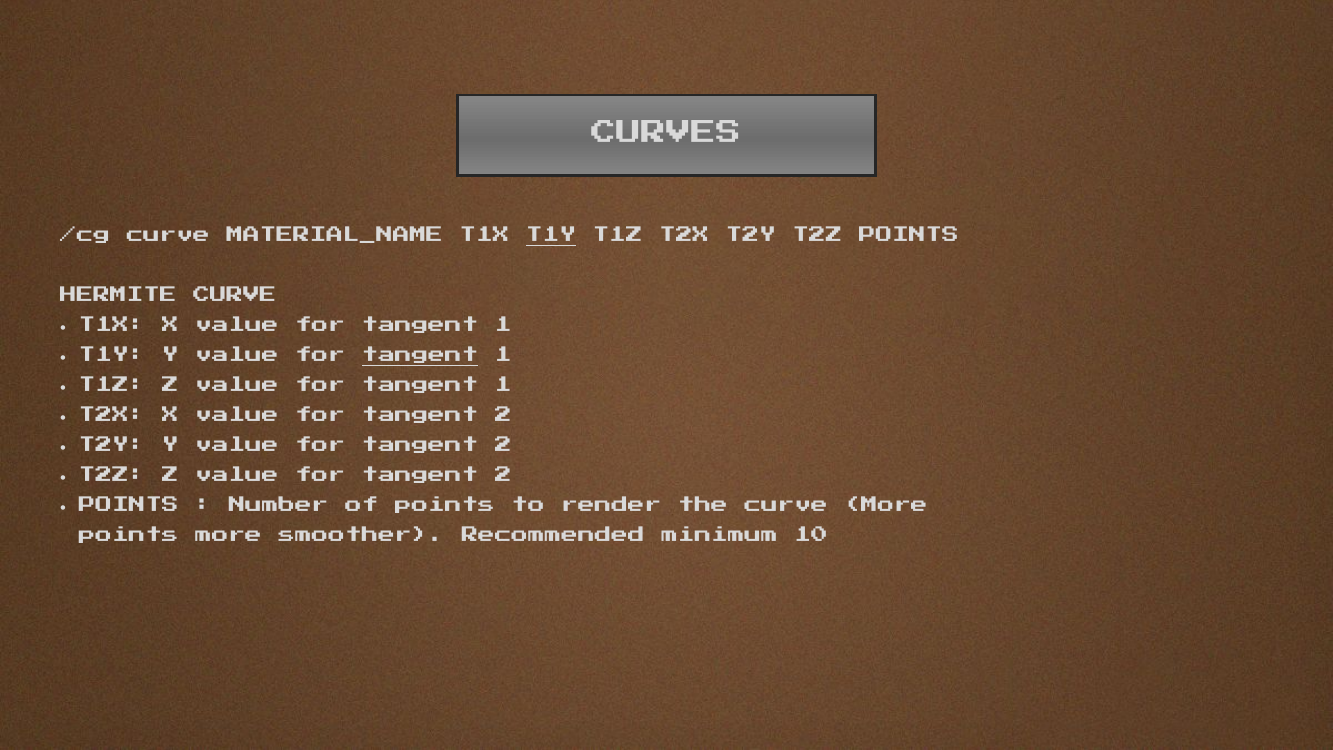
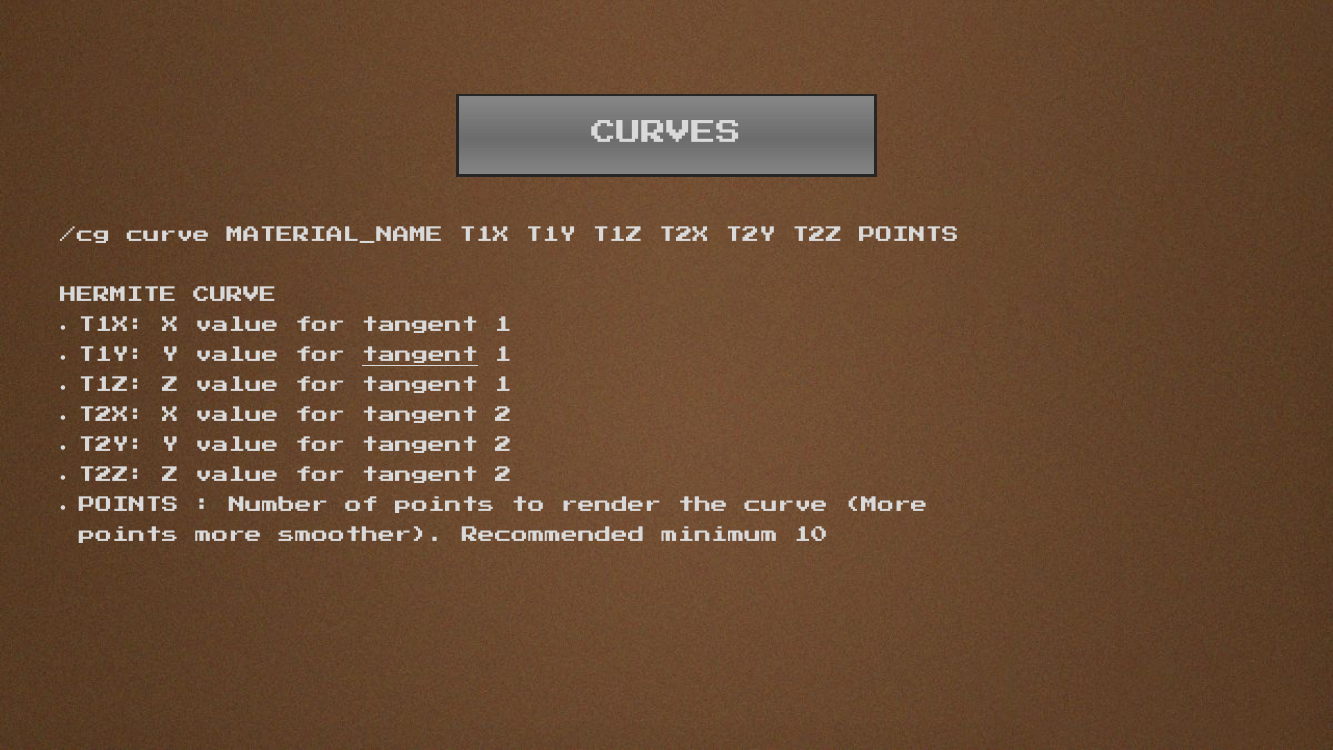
T1Y underline: present -> none (551, 238)
